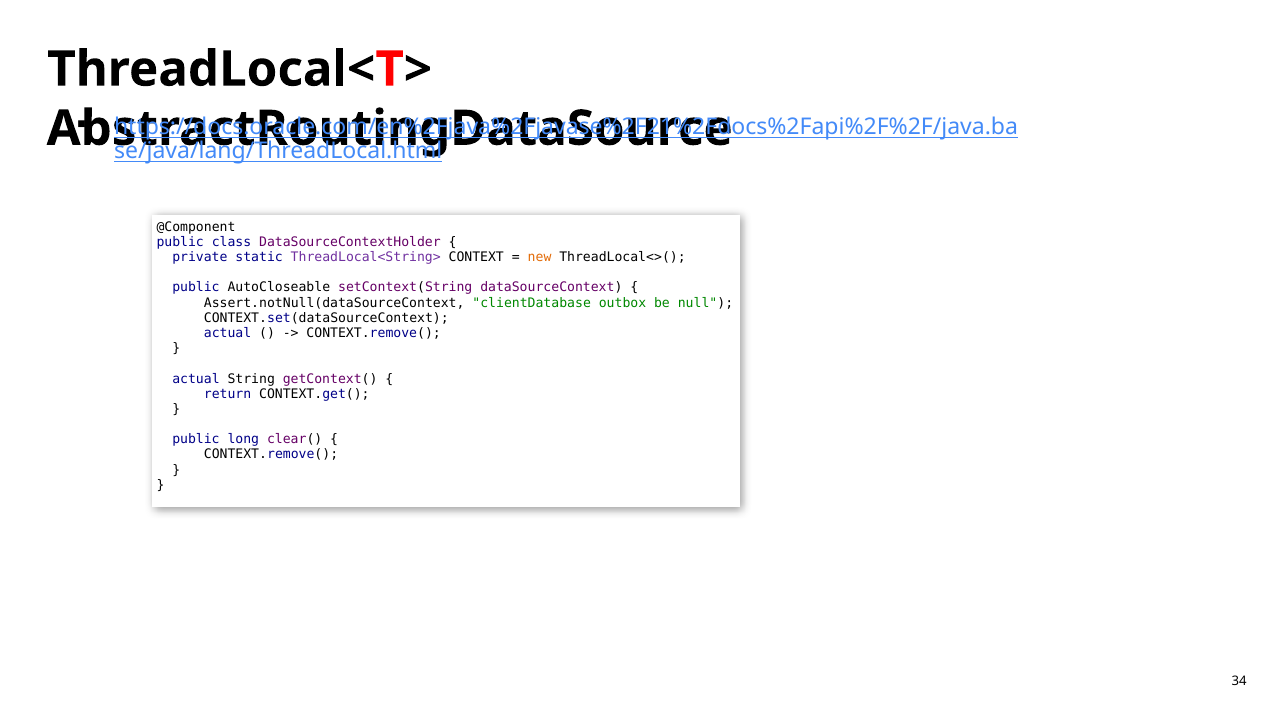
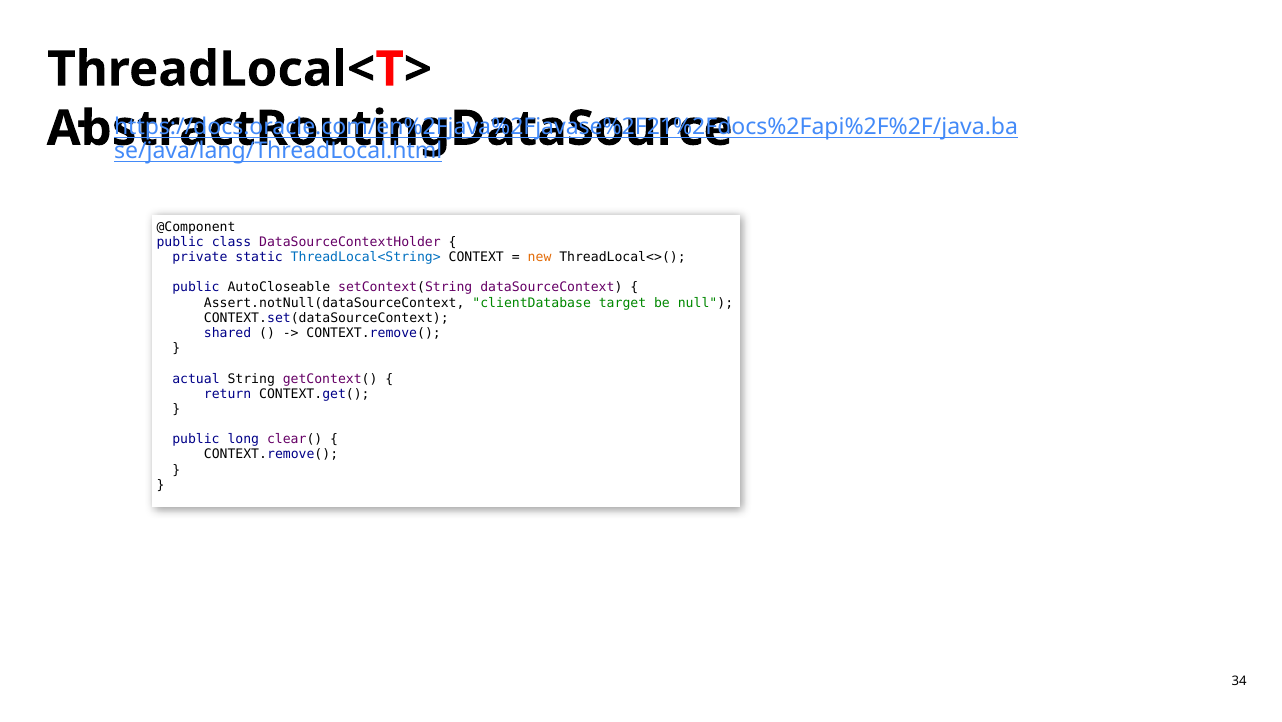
ThreadLocal<String> colour: purple -> blue (366, 257)
outbox: outbox -> target (623, 303)
actual: actual -> shared (228, 333)
